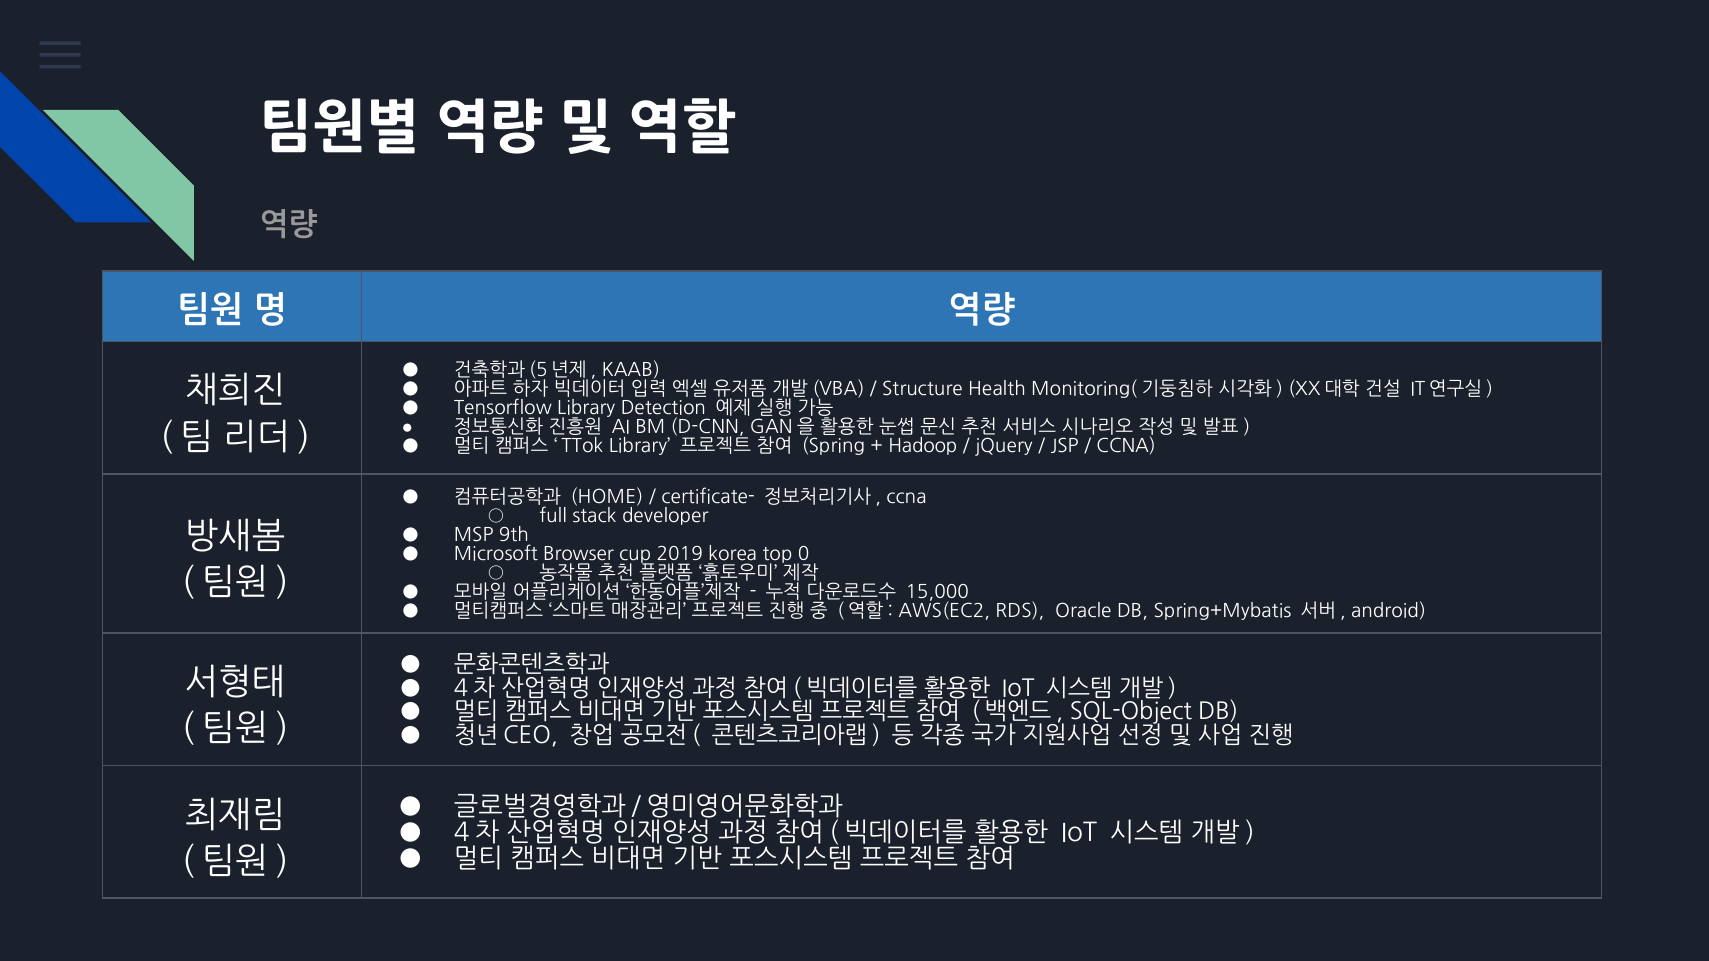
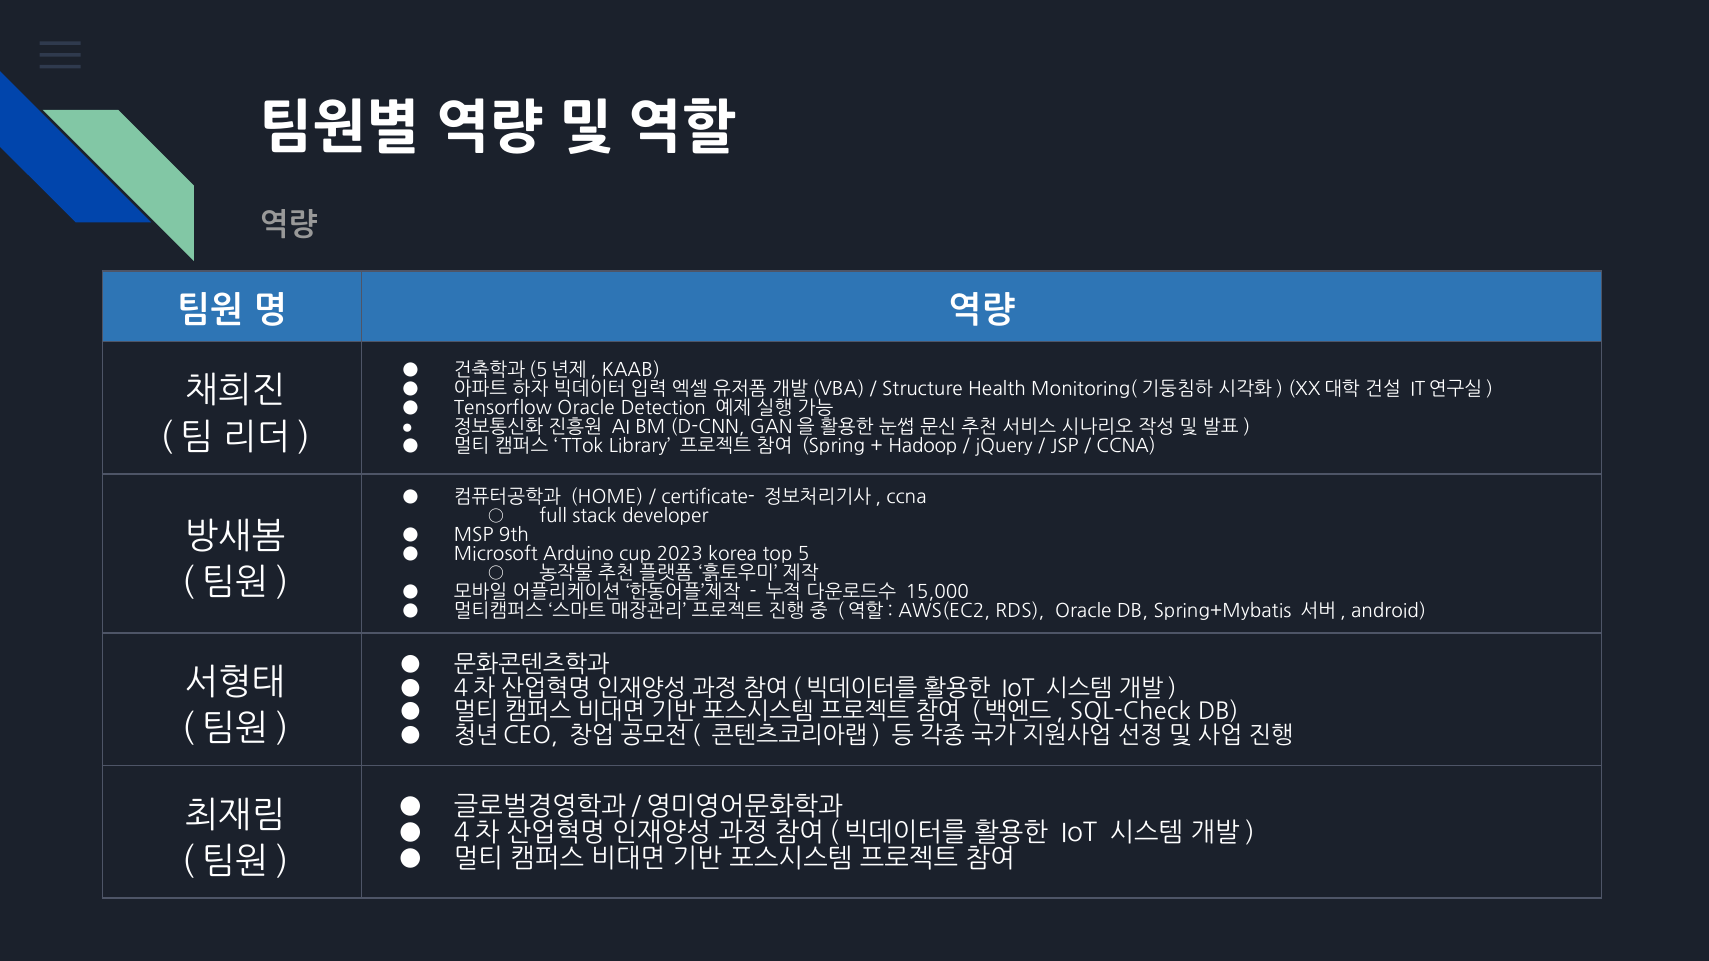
Tensorflow Library: Library -> Oracle (586, 408)
Browser: Browser -> Arduino (578, 554)
2019: 2019 -> 2023 (680, 554)
0: 0 -> 5 (804, 554)
SQL-Object: SQL-Object -> SQL-Check (1131, 712)
